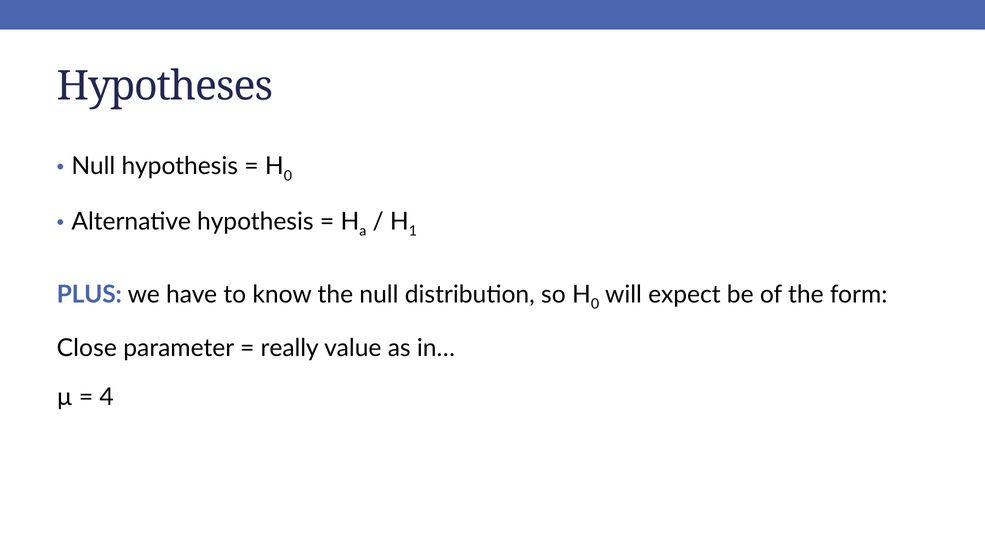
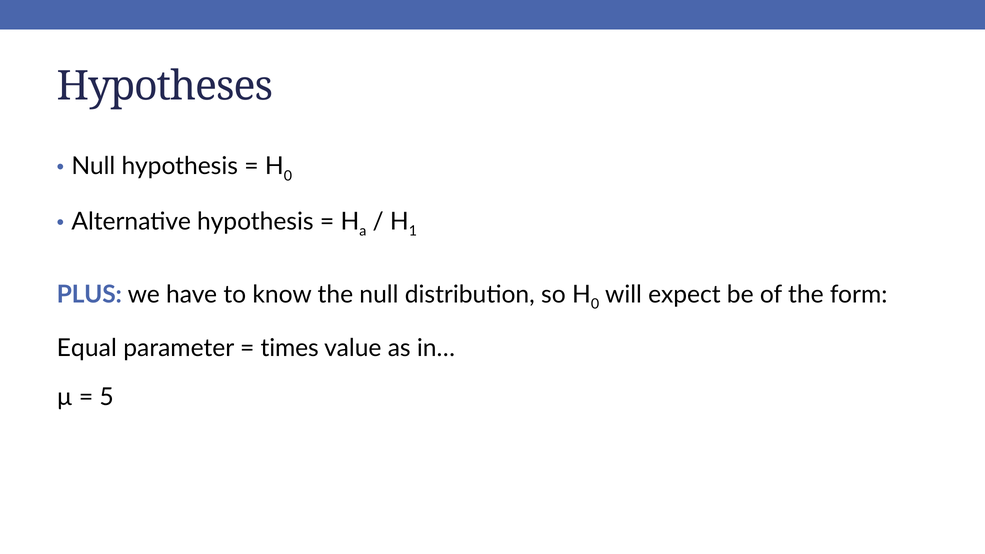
Close: Close -> Equal (87, 348)
really: really -> times (290, 348)
4: 4 -> 5 (107, 397)
